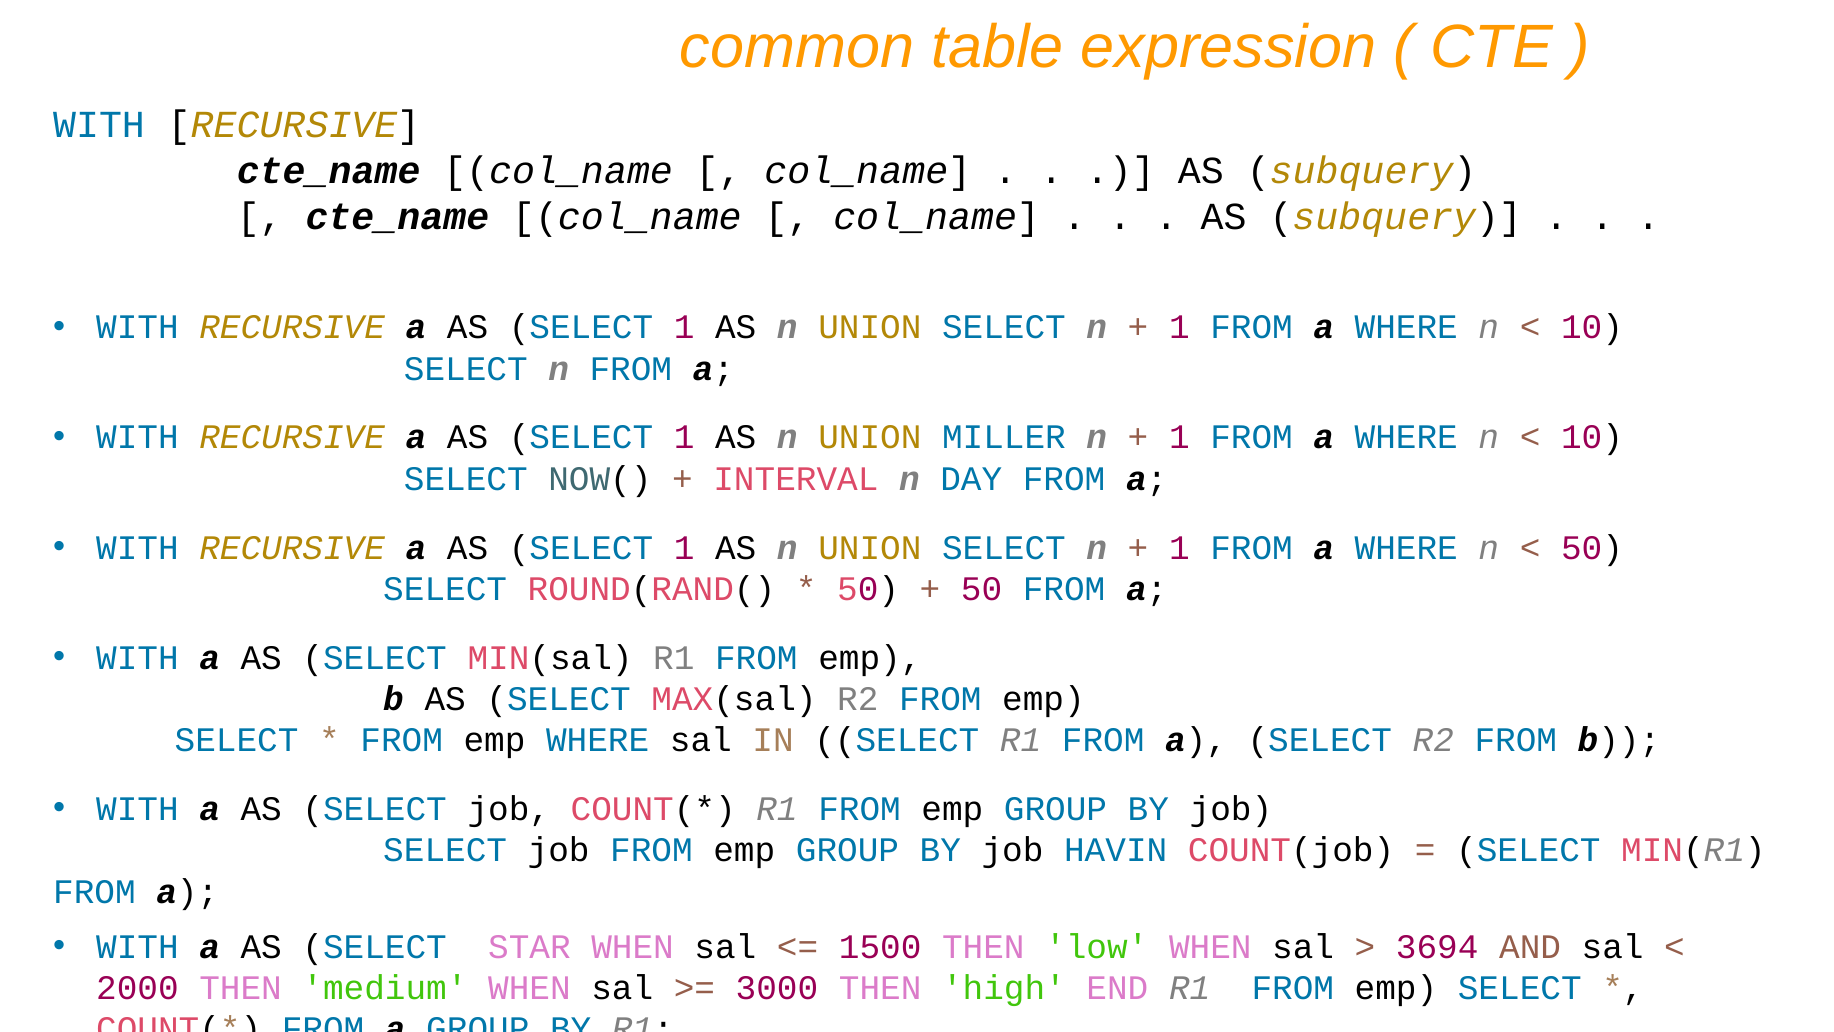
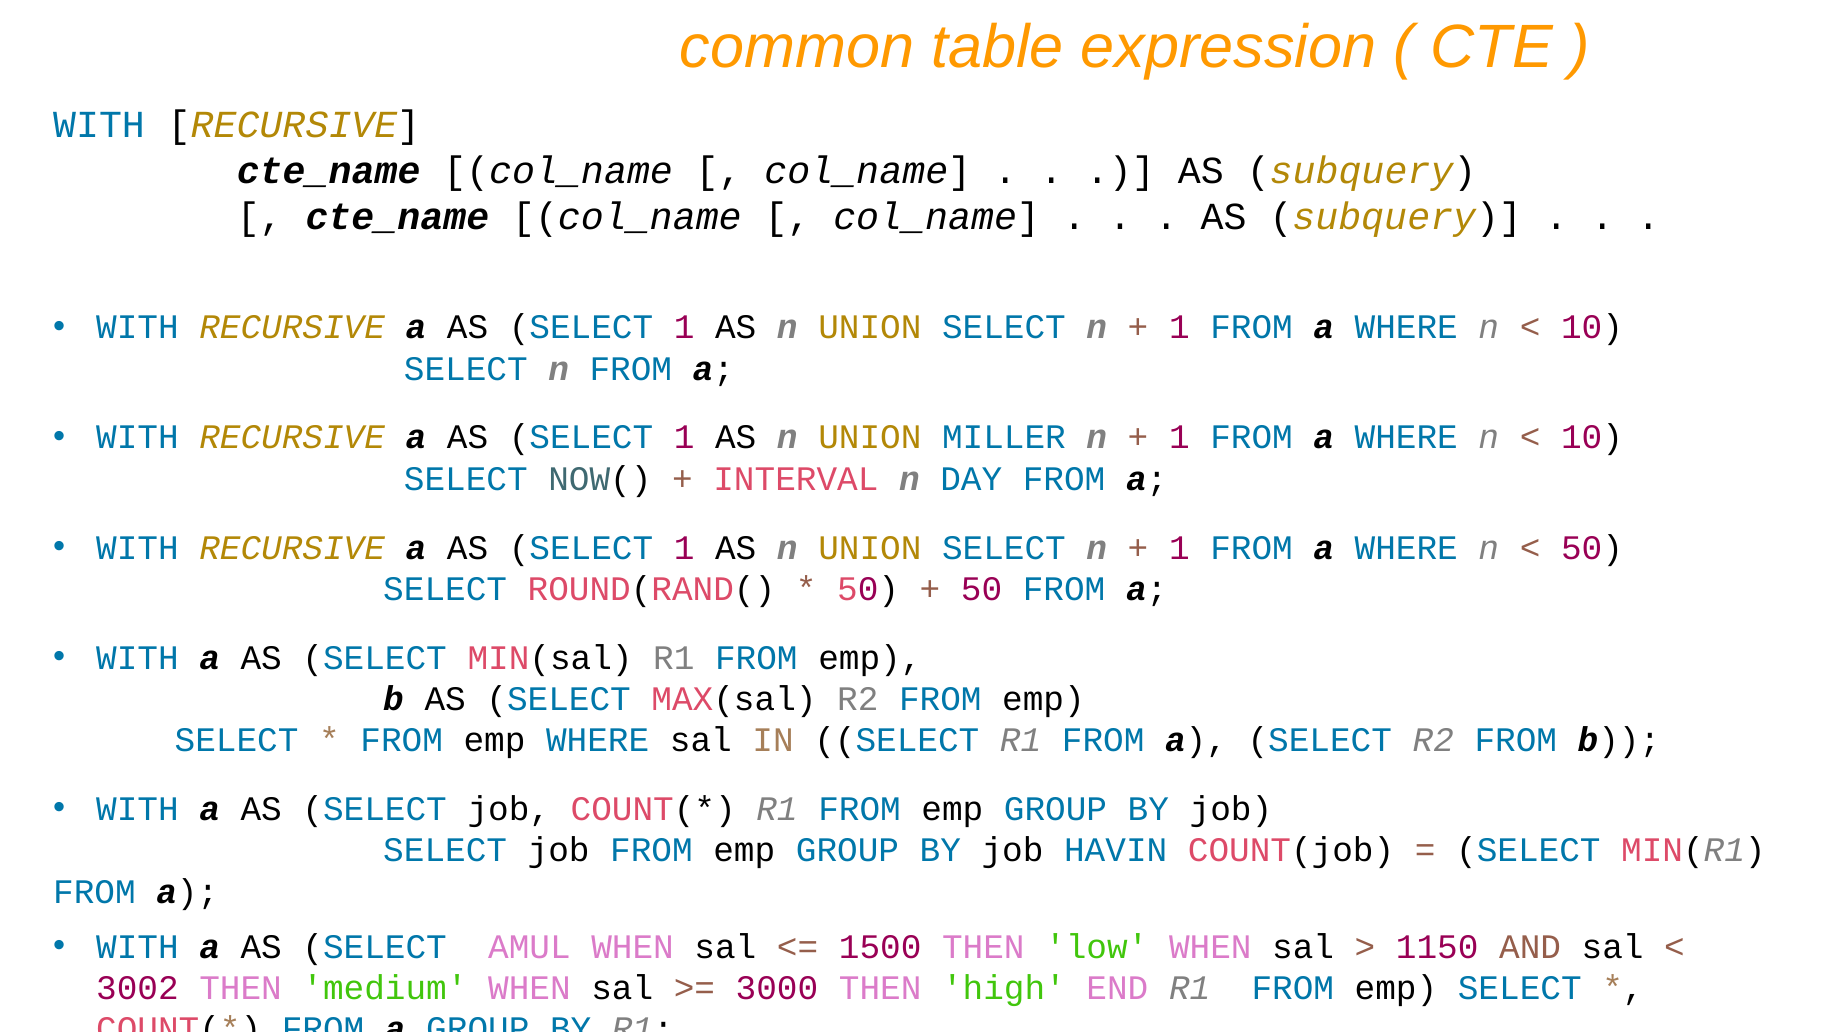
STAR: STAR -> AMUL (529, 946)
3694: 3694 -> 1150 (1437, 946)
2000: 2000 -> 3002 (137, 988)
